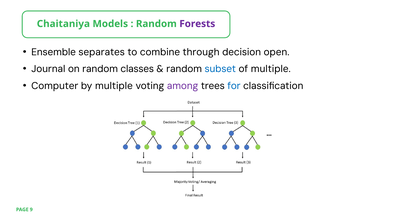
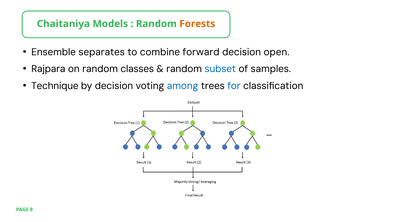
Forests colour: purple -> orange (197, 24)
through: through -> forward (201, 52)
Journal: Journal -> Rajpara (48, 69)
of multiple: multiple -> samples (271, 69)
Computer: Computer -> Technique (55, 86)
by multiple: multiple -> decision (114, 86)
among colour: purple -> blue (183, 86)
